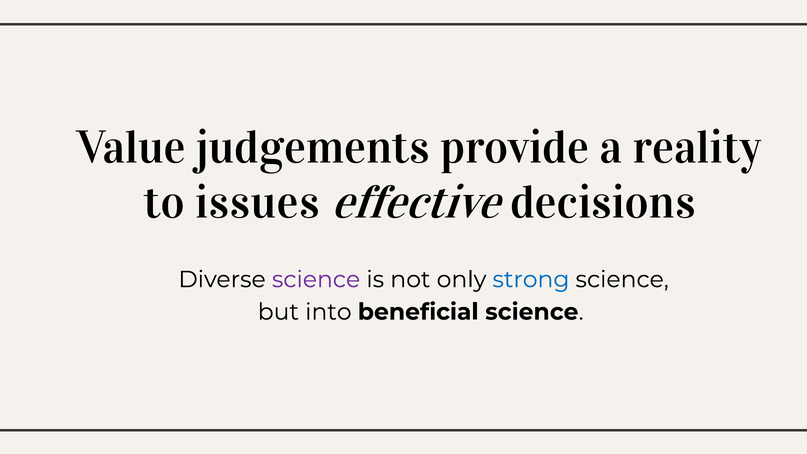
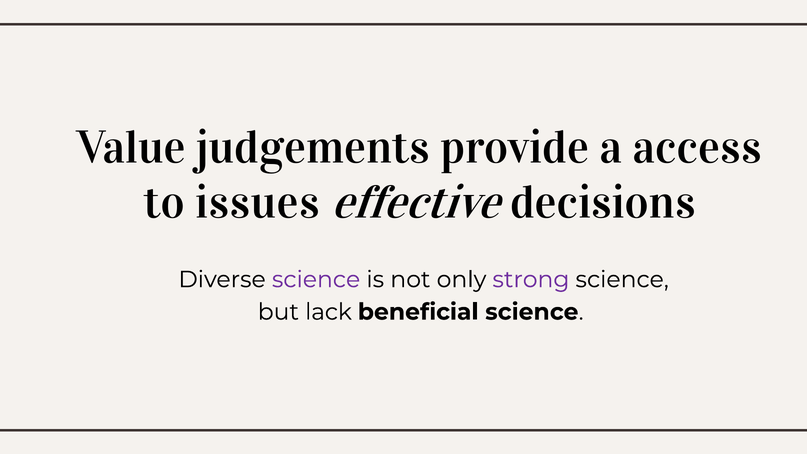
reality: reality -> access (697, 148)
strong colour: blue -> purple (531, 279)
into: into -> lack (328, 312)
